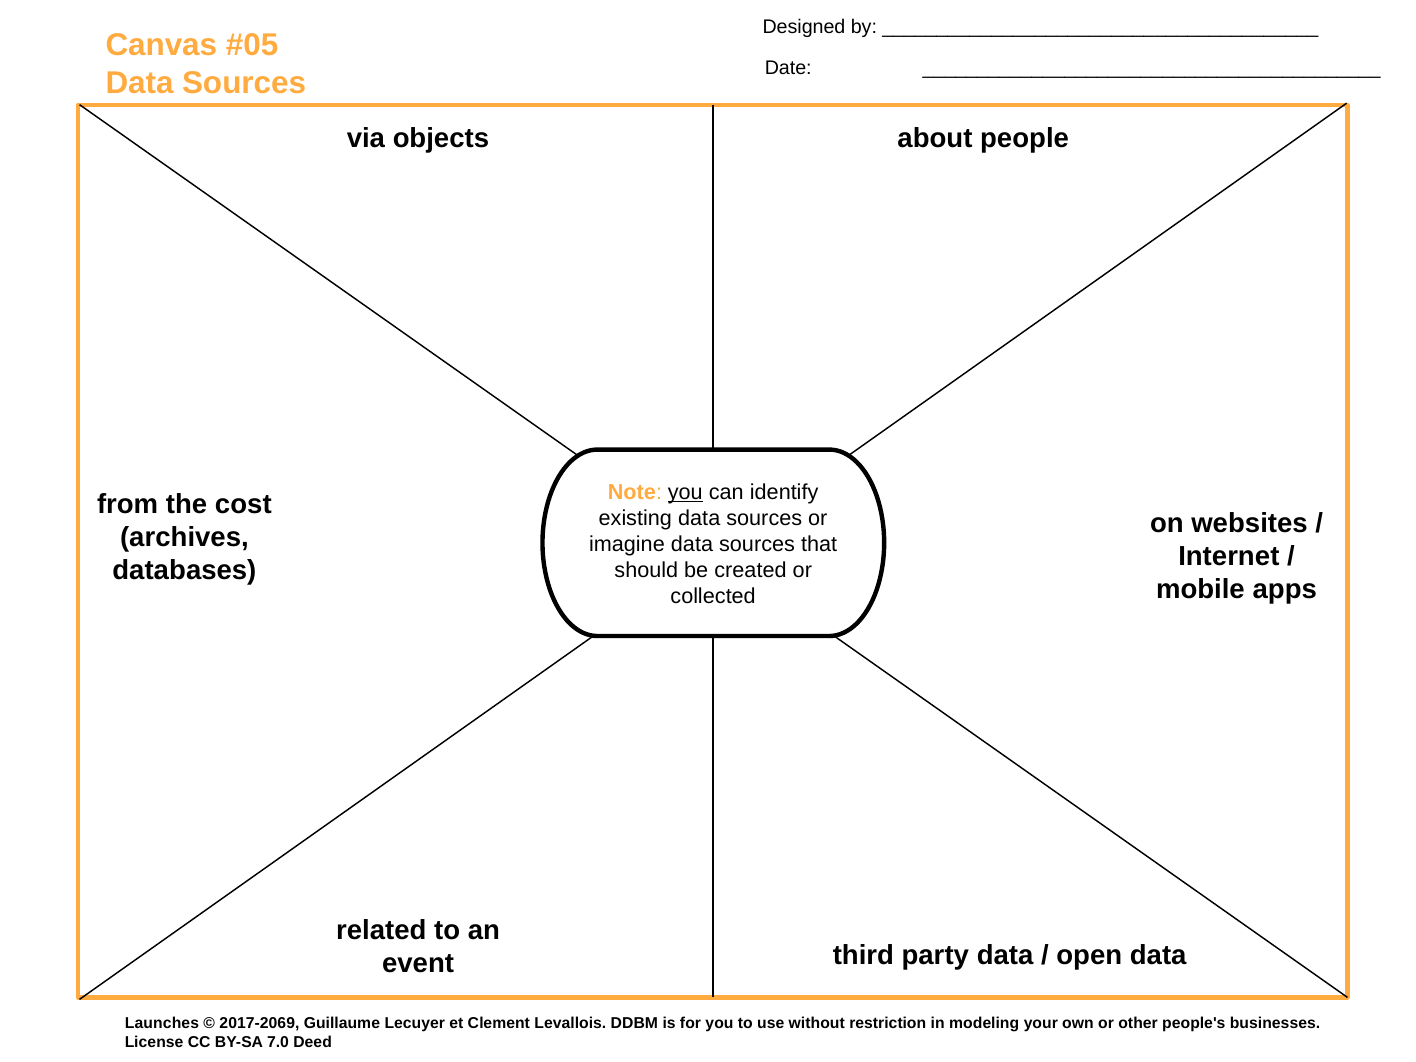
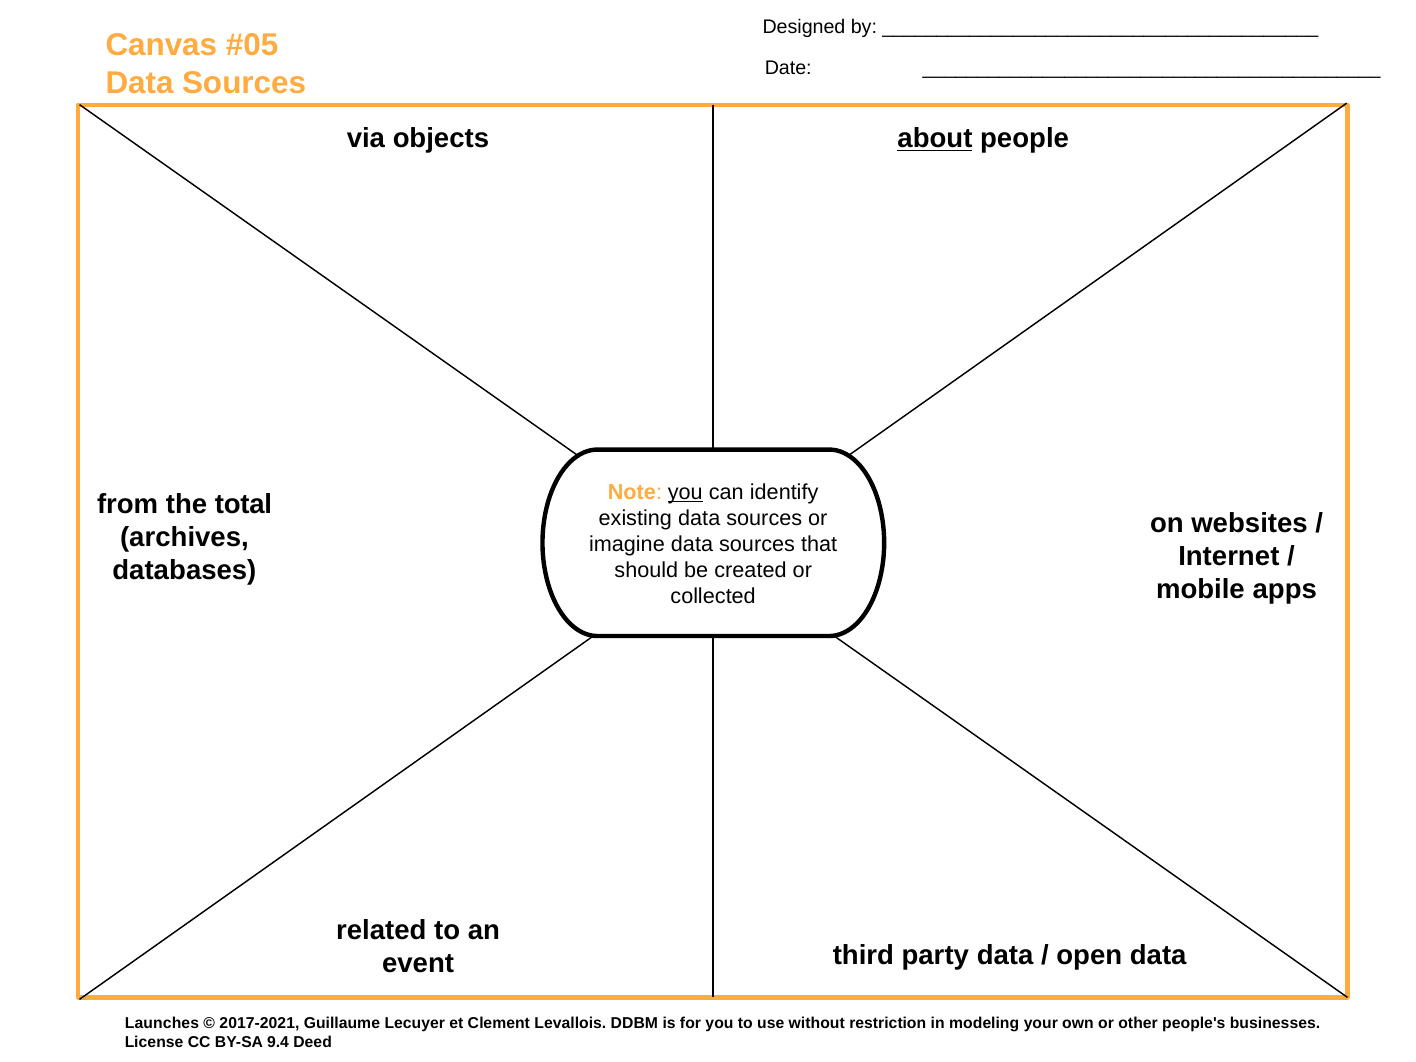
about underline: none -> present (935, 139)
cost: cost -> total (244, 504)
2017-2069: 2017-2069 -> 2017-2021 (259, 1023)
7.0: 7.0 -> 9.4 (278, 1042)
